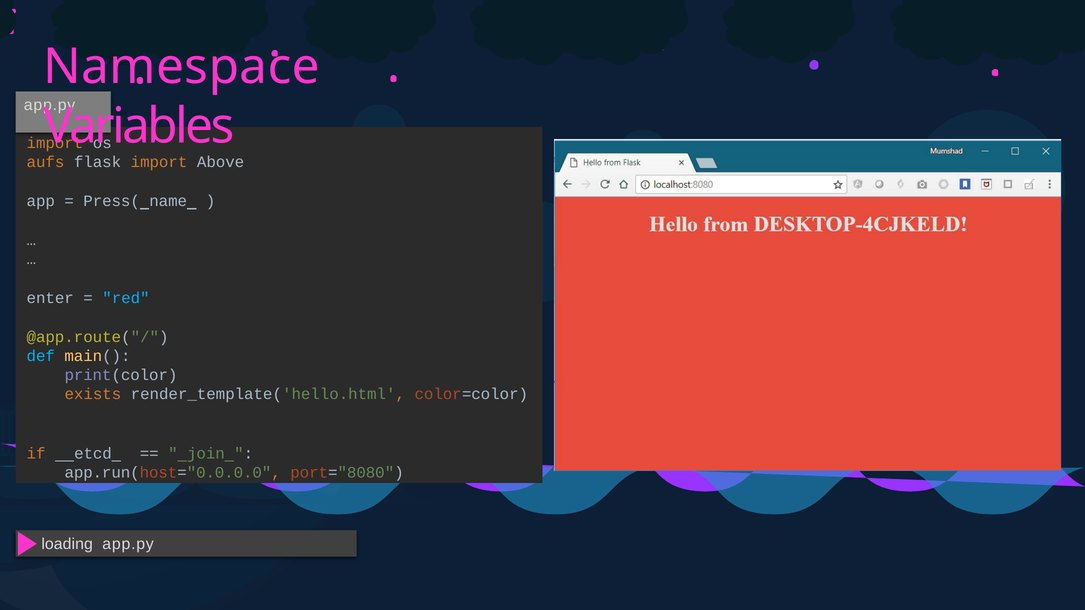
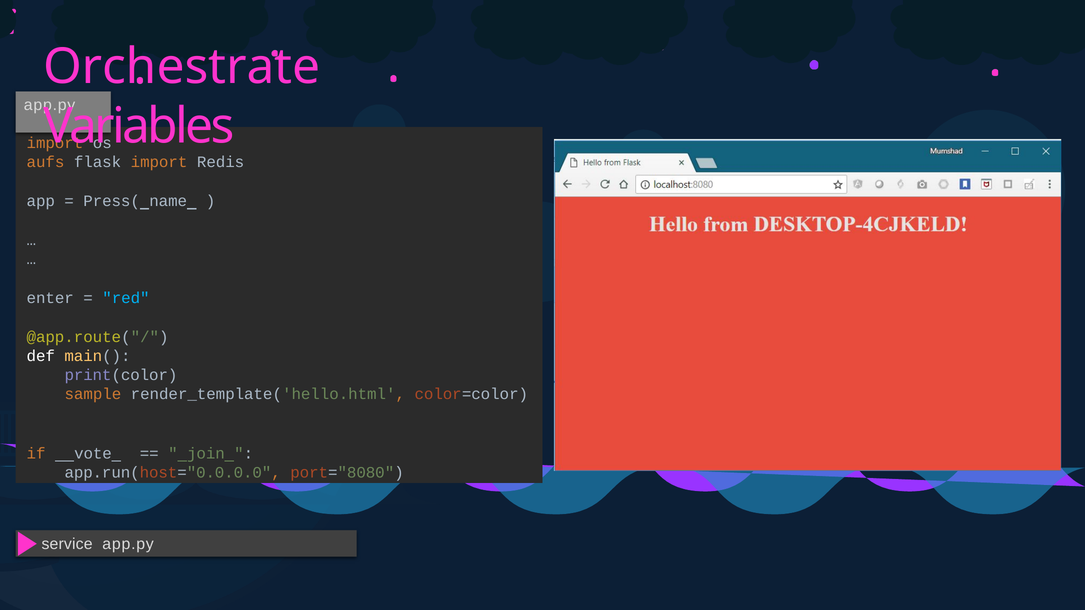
Namespace: Namespace -> Orchestrate (182, 67)
Above: Above -> Redis (221, 162)
def colour: light blue -> white (41, 356)
exists: exists -> sample (93, 394)
etcd: etcd -> vote (93, 454)
loading: loading -> service (67, 544)
